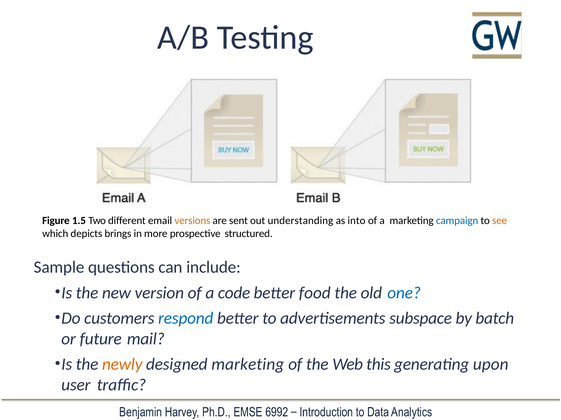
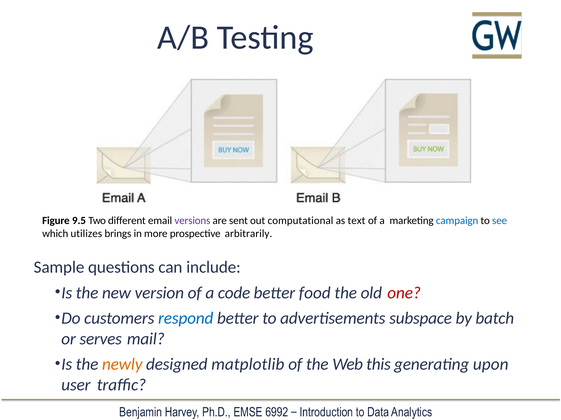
1.5: 1.5 -> 9.5 (79, 221)
versions colour: orange -> purple (192, 221)
understanding: understanding -> computational (300, 221)
into: into -> text (357, 221)
see colour: orange -> blue (500, 221)
depicts: depicts -> utilizes (86, 234)
structured: structured -> arbitrarily (248, 234)
one colour: blue -> red (404, 293)
future: future -> serves (101, 339)
designed marketing: marketing -> matplotlib (248, 365)
